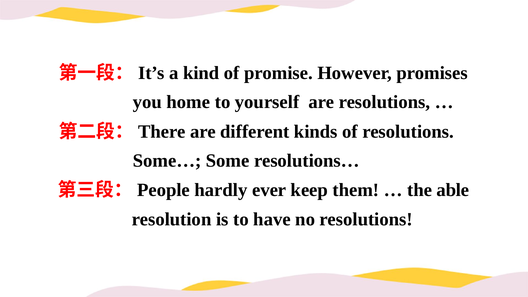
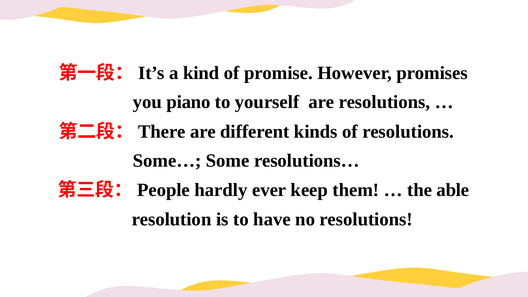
home: home -> piano (188, 102)
